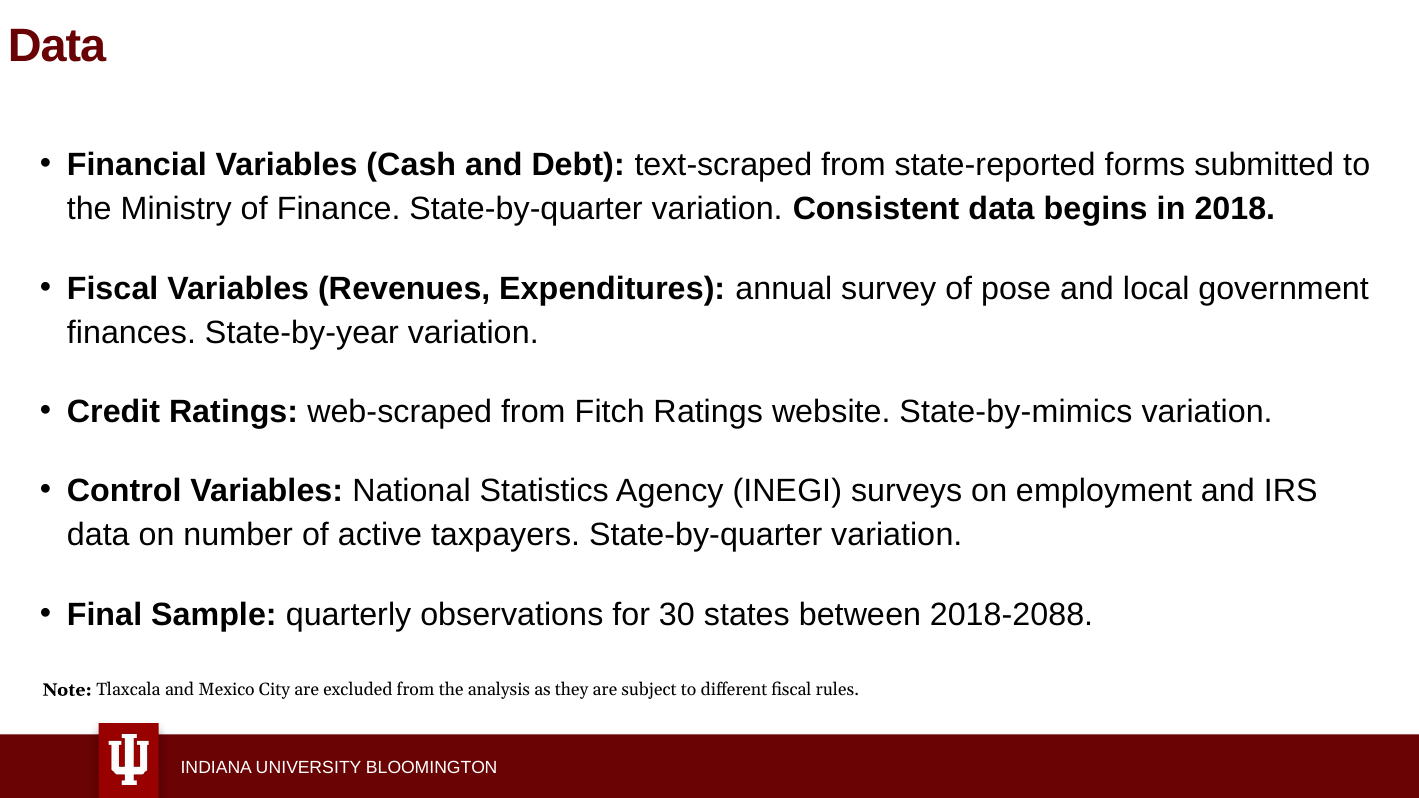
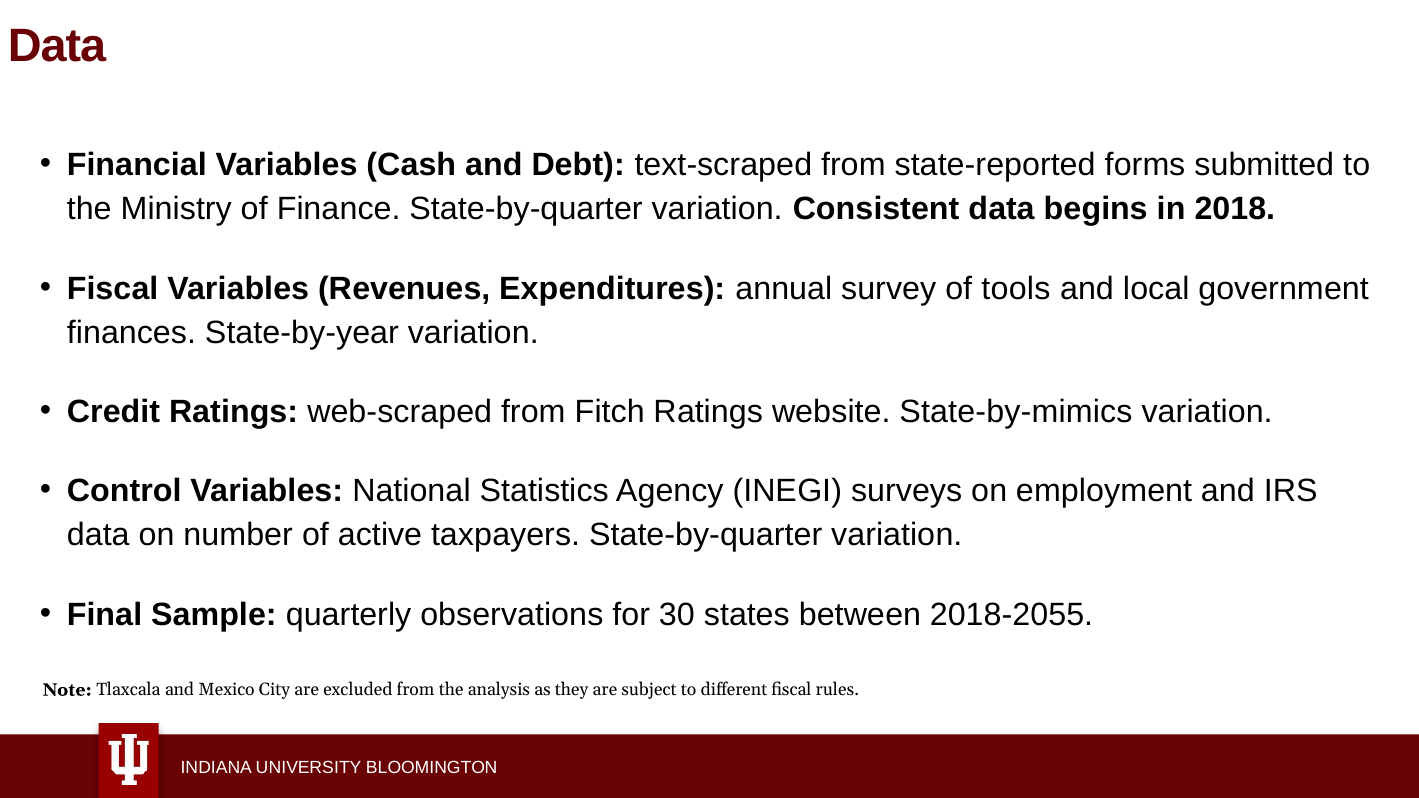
pose: pose -> tools (1016, 289)
2018-2088: 2018-2088 -> 2018-2055 (1011, 615)
